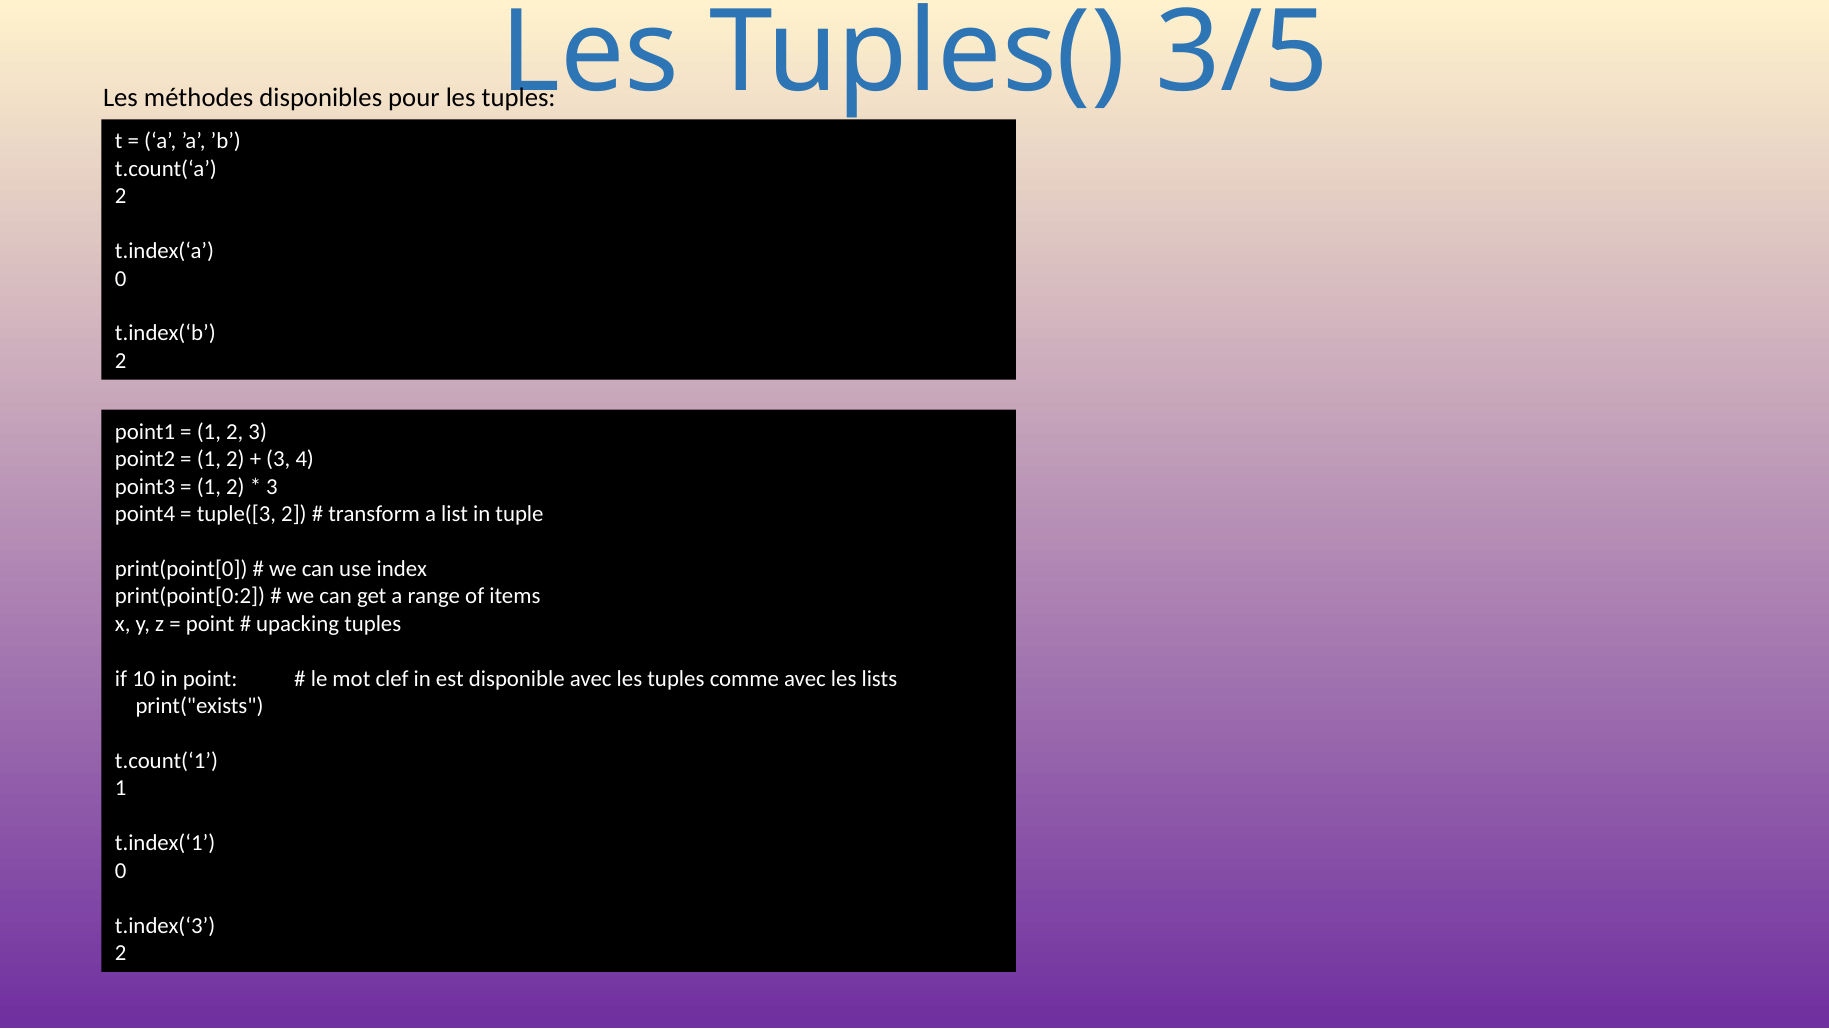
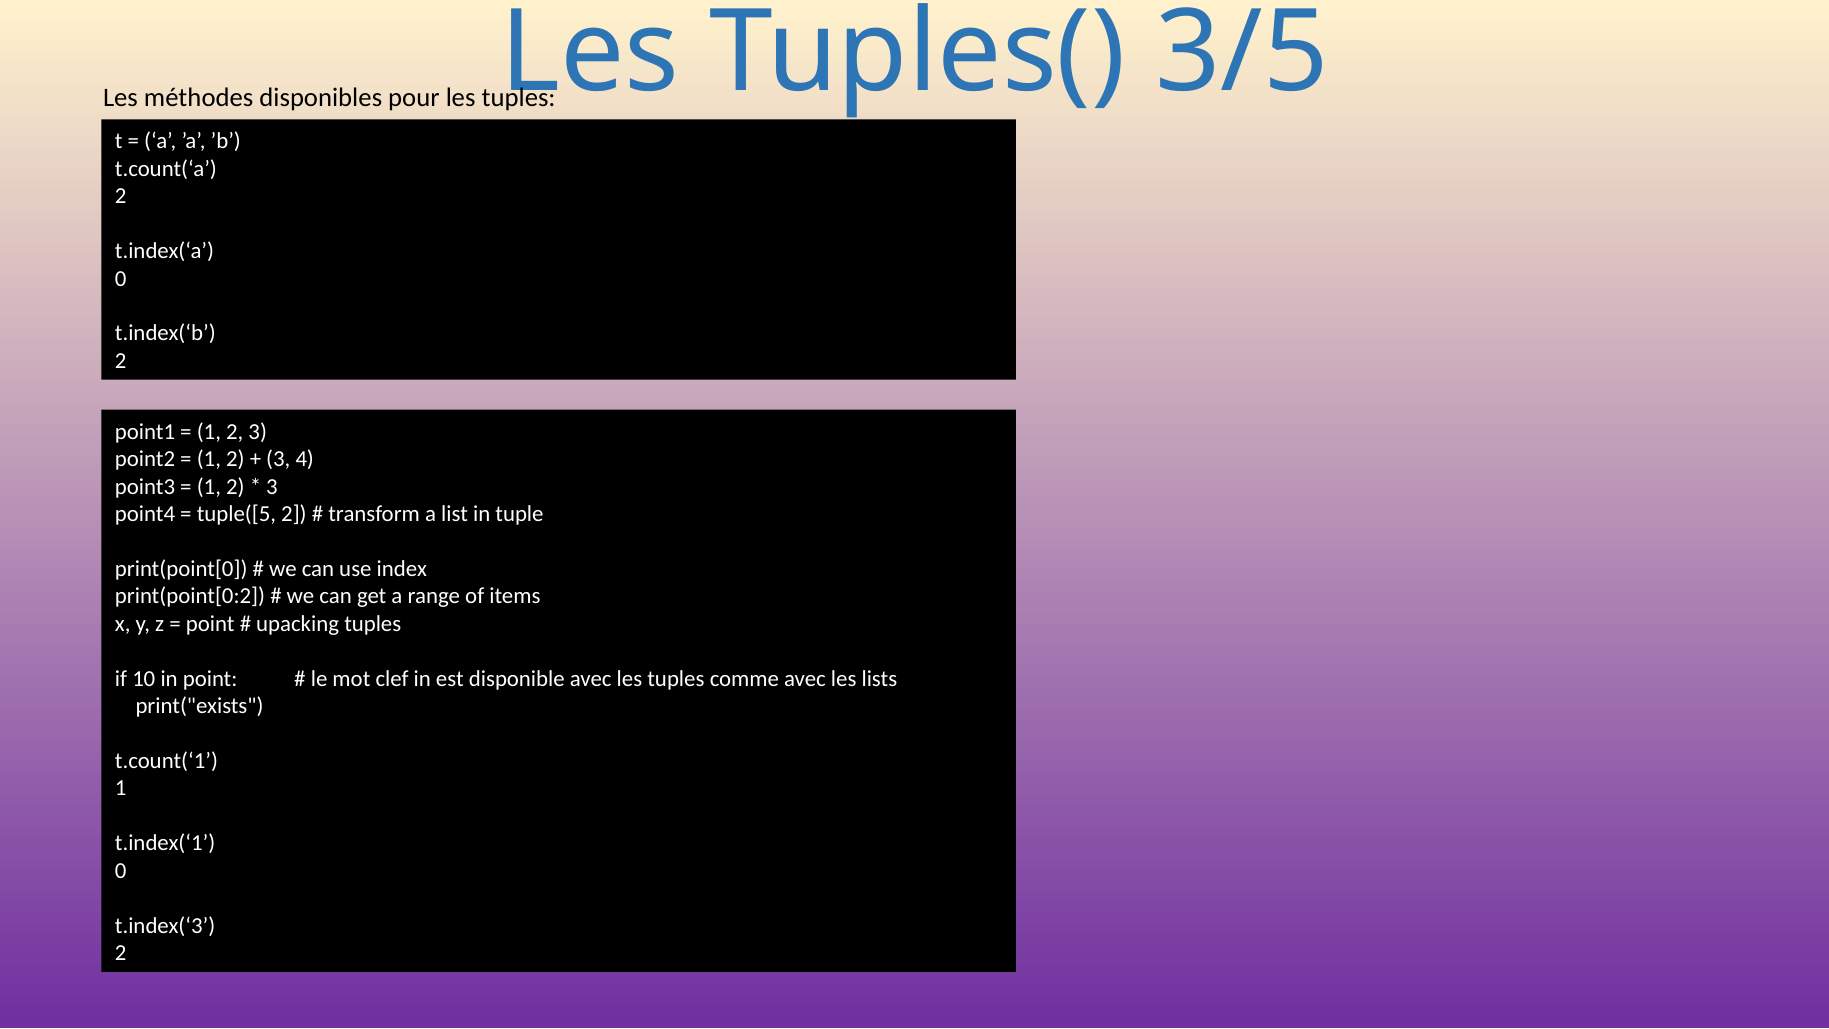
tuple([3: tuple([3 -> tuple([5 (236, 514)
